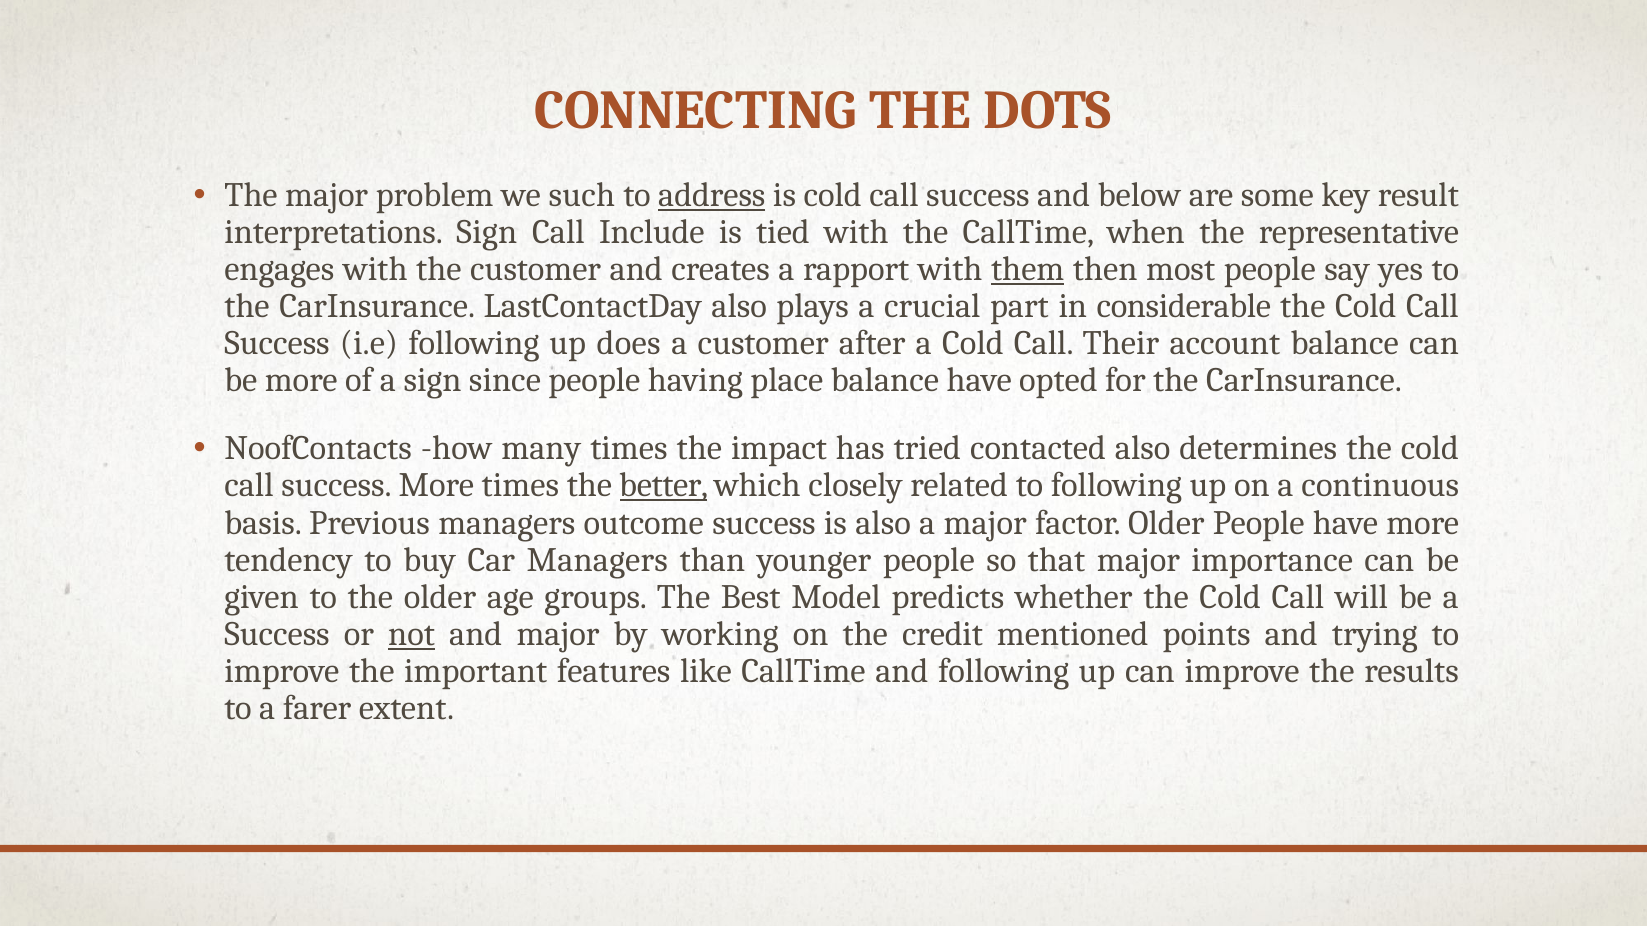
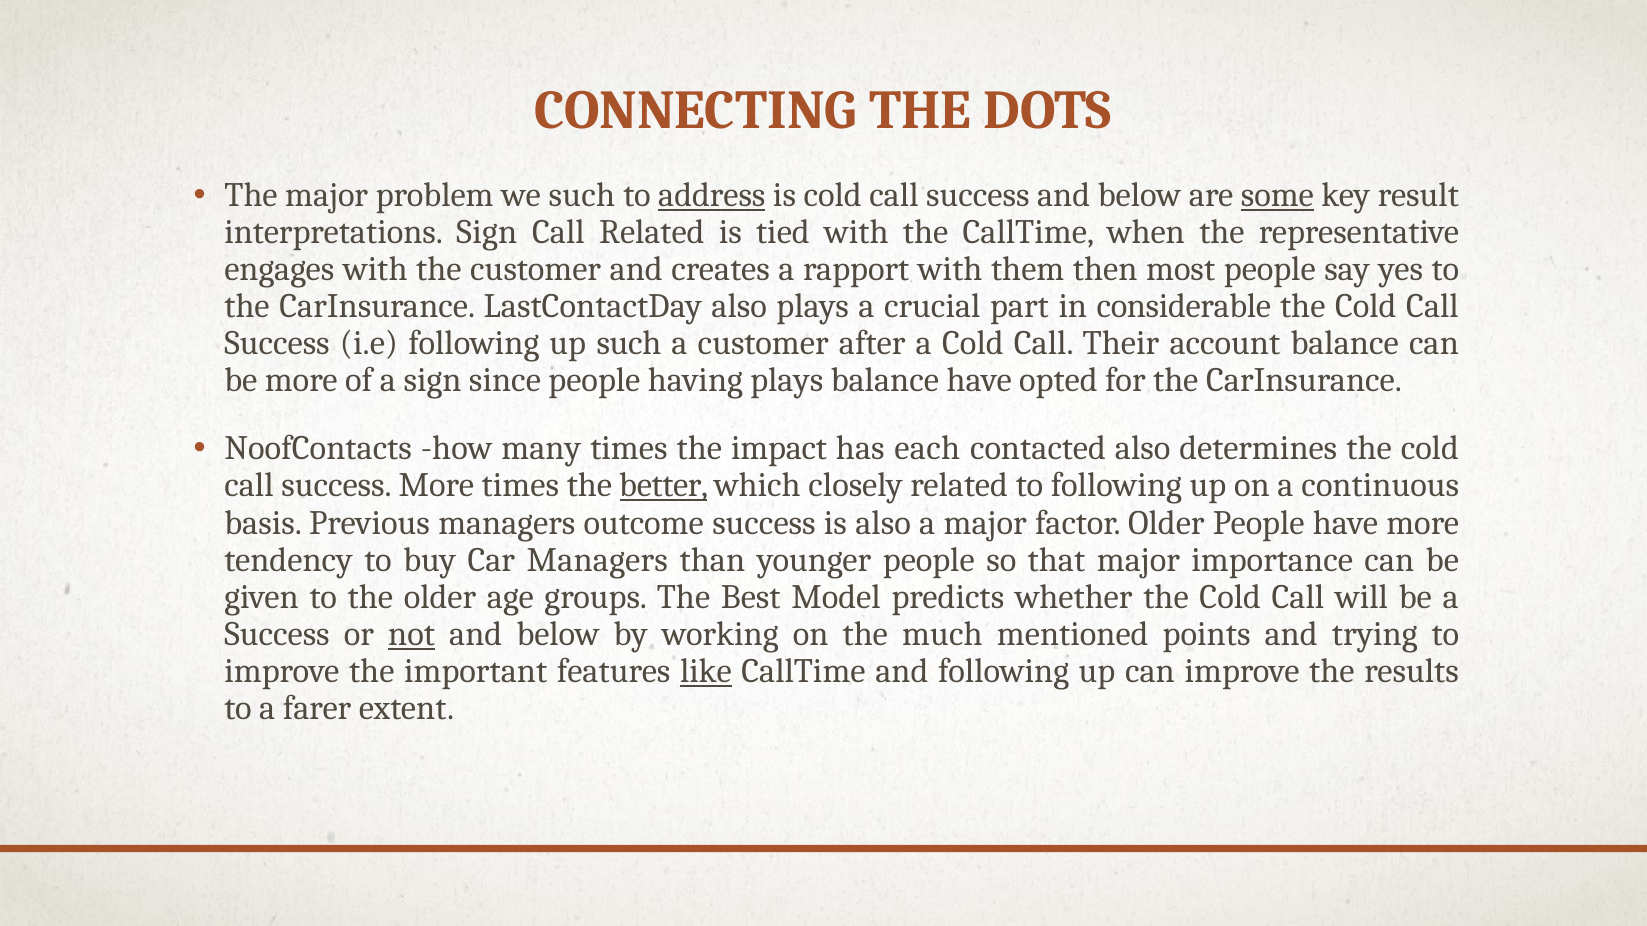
some underline: none -> present (1277, 195)
Call Include: Include -> Related (652, 232)
them underline: present -> none (1028, 269)
up does: does -> such (629, 344)
having place: place -> plays (787, 381)
tried: tried -> each (927, 449)
major: major -> below (558, 634)
credit: credit -> much (942, 634)
like underline: none -> present (706, 671)
